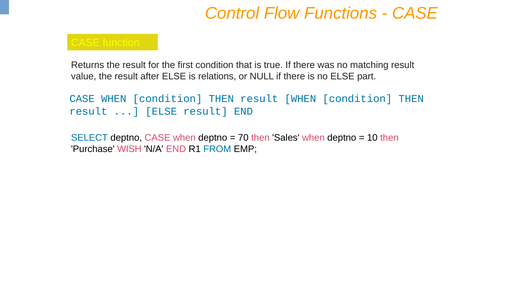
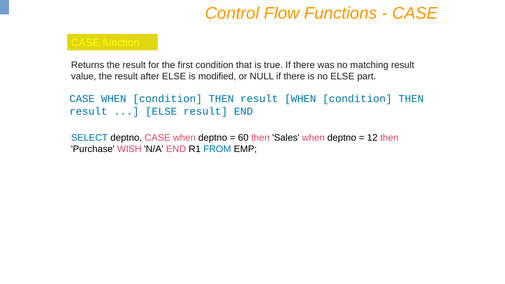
relations: relations -> modified (217, 76)
70: 70 -> 60 (243, 138)
10: 10 -> 12 (372, 138)
